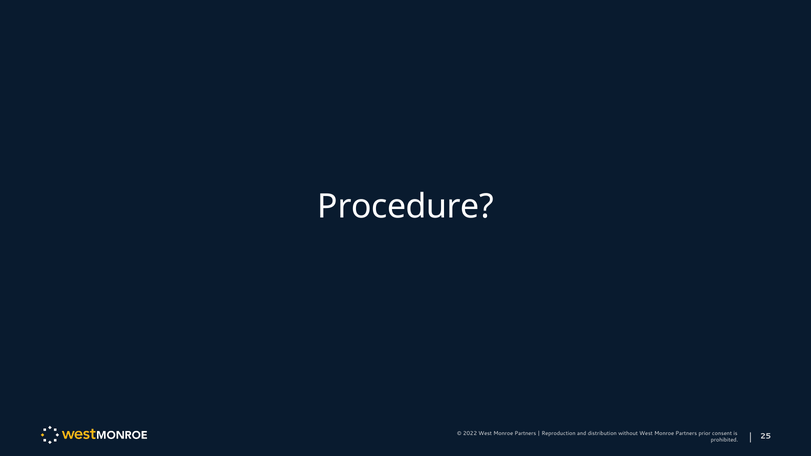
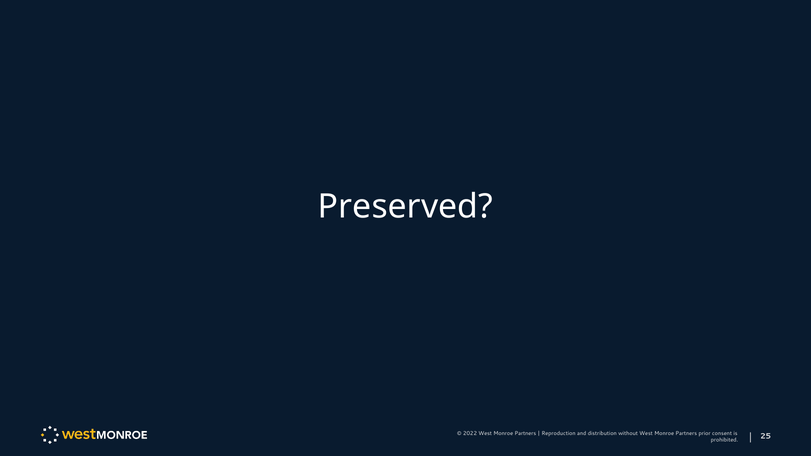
Procedure: Procedure -> Preserved (405, 207)
